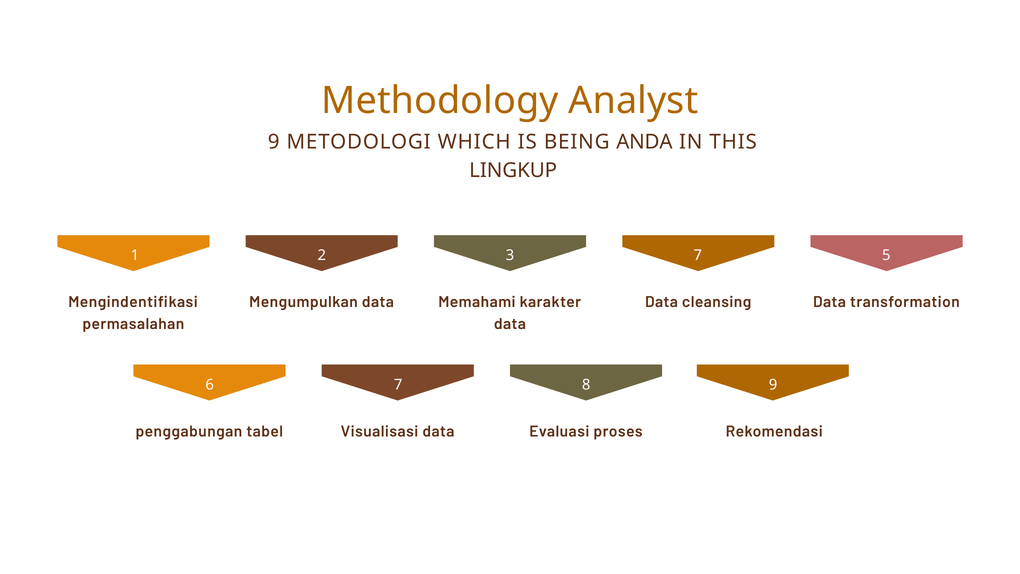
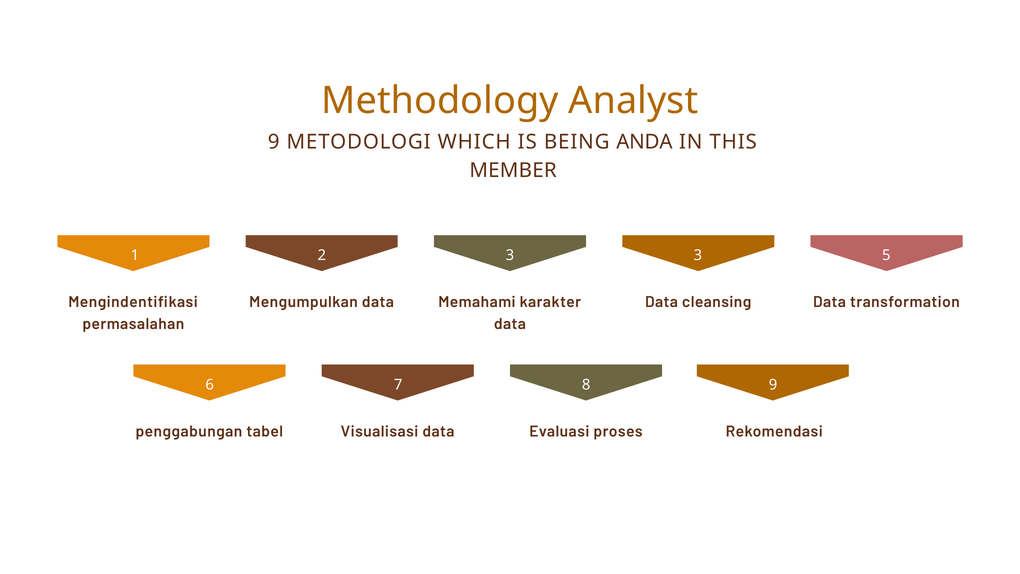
LINGKUP: LINGKUP -> MEMBER (513, 171)
3 7: 7 -> 3 (698, 255)
